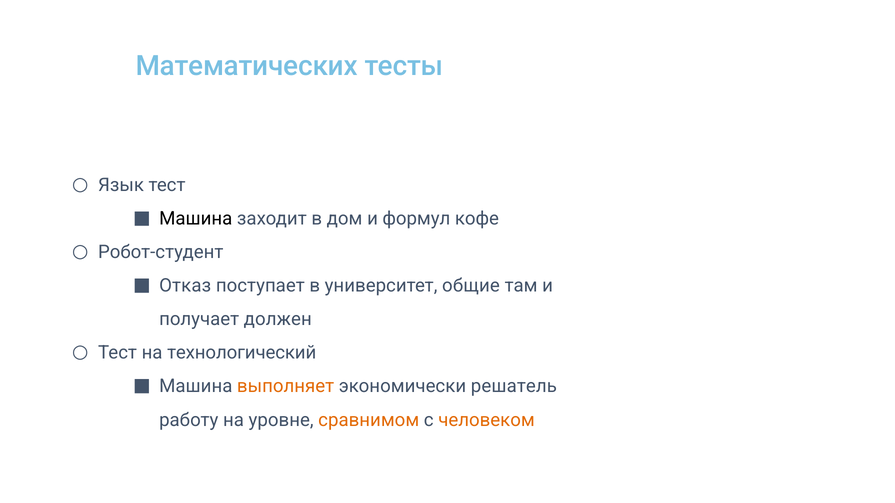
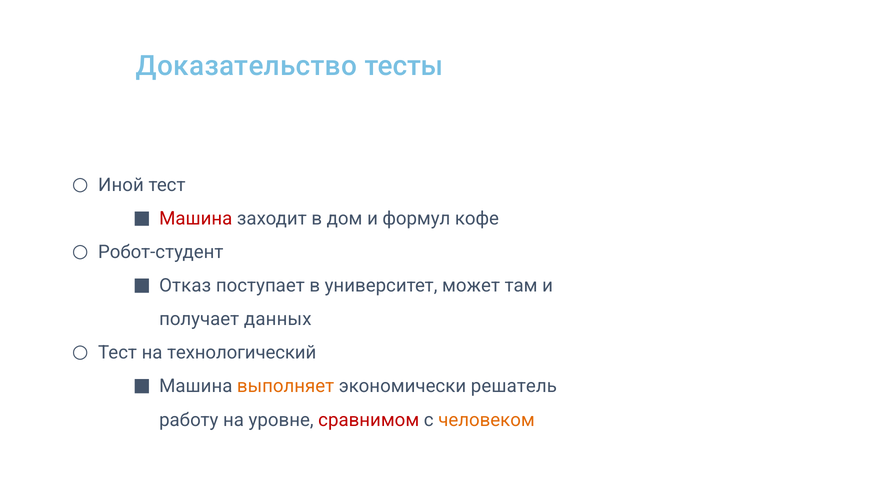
Математических: Математических -> Доказательство (246, 66)
Язык: Язык -> Иной (121, 185)
Машина colour: black -> red (196, 219)
общие: общие -> может (471, 286)
должен: должен -> данных (278, 320)
сравнимом colour: orange -> red (369, 420)
